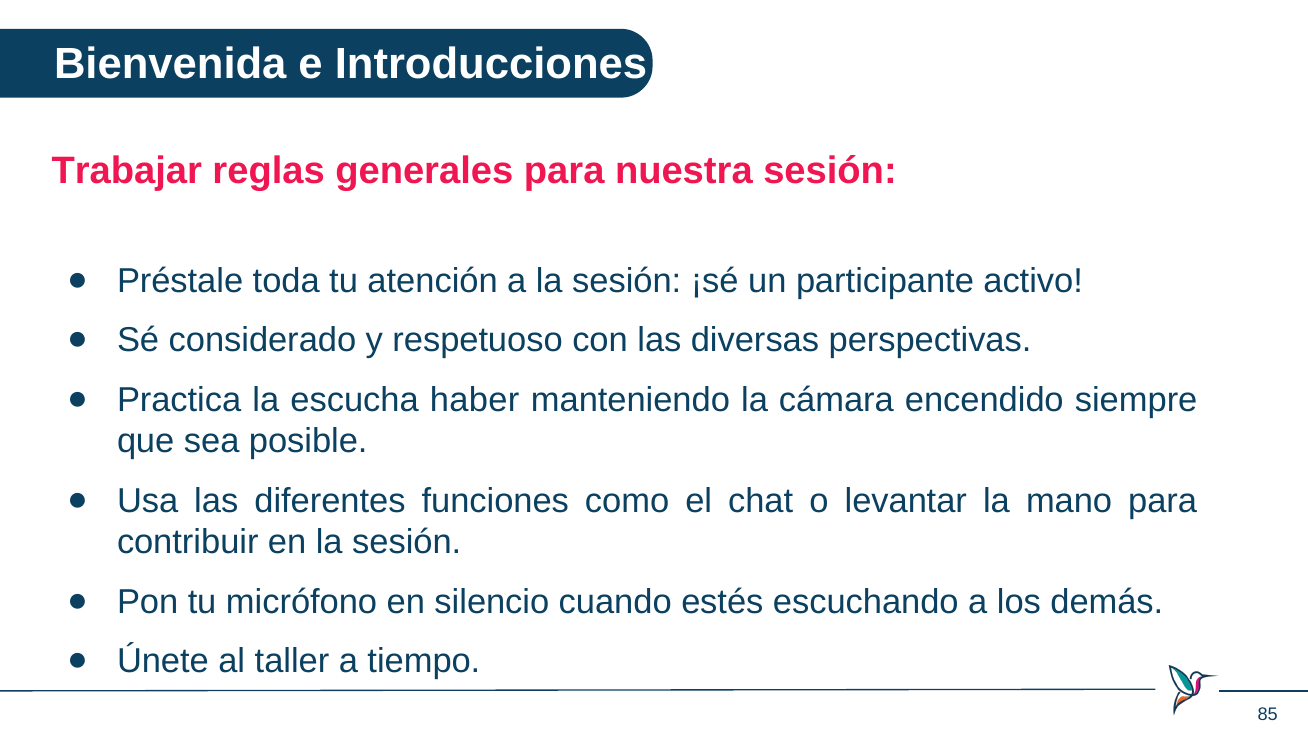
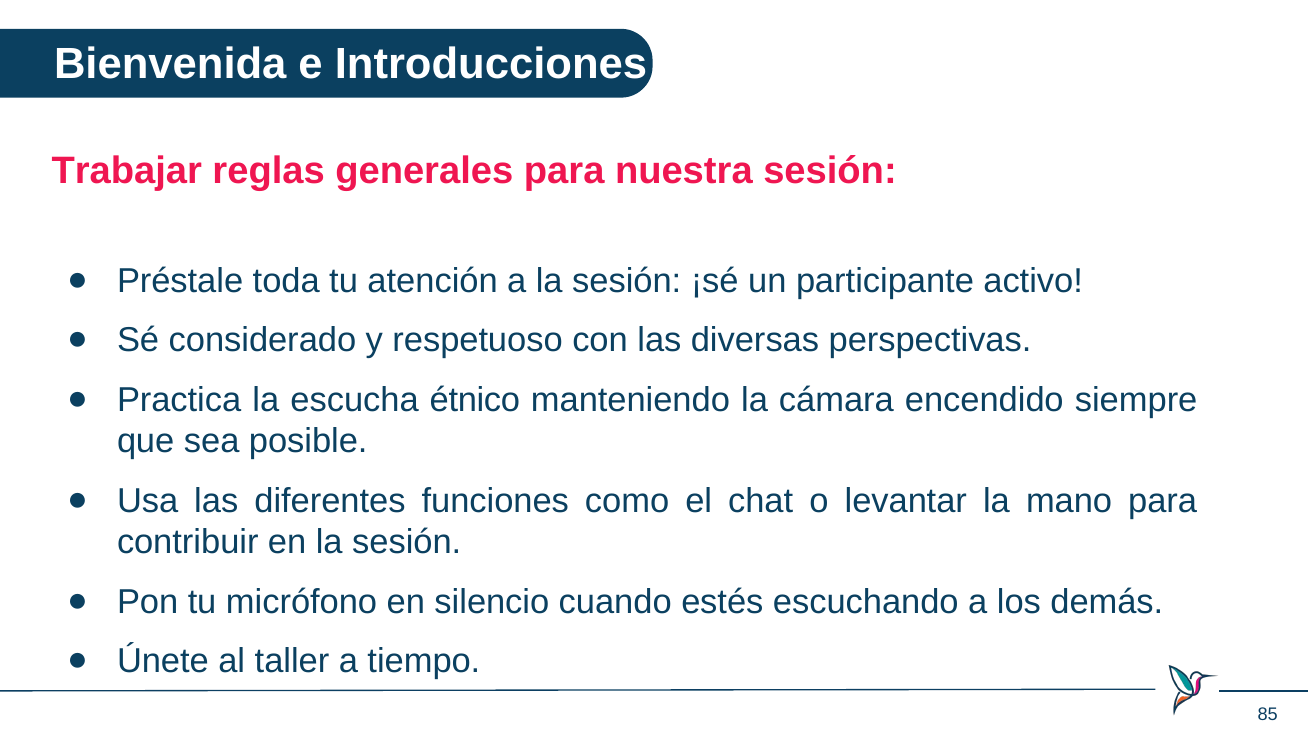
haber: haber -> étnico (475, 400)
